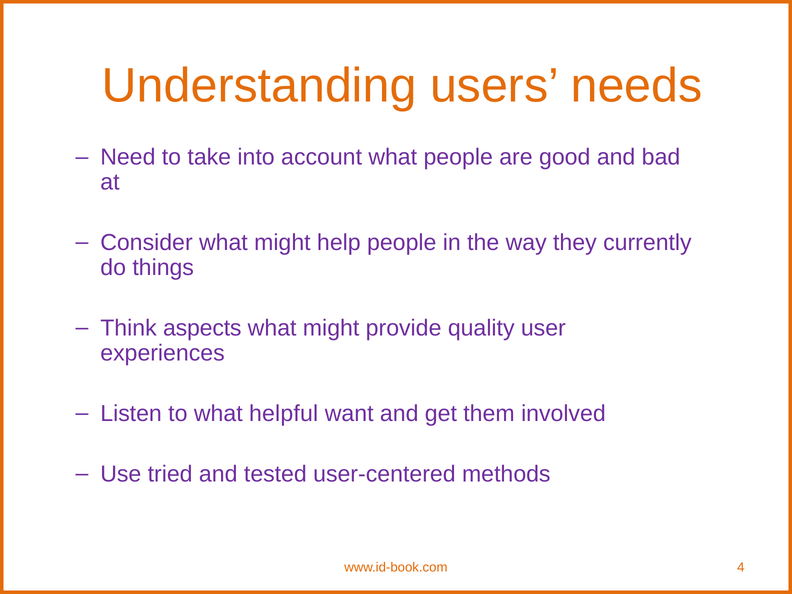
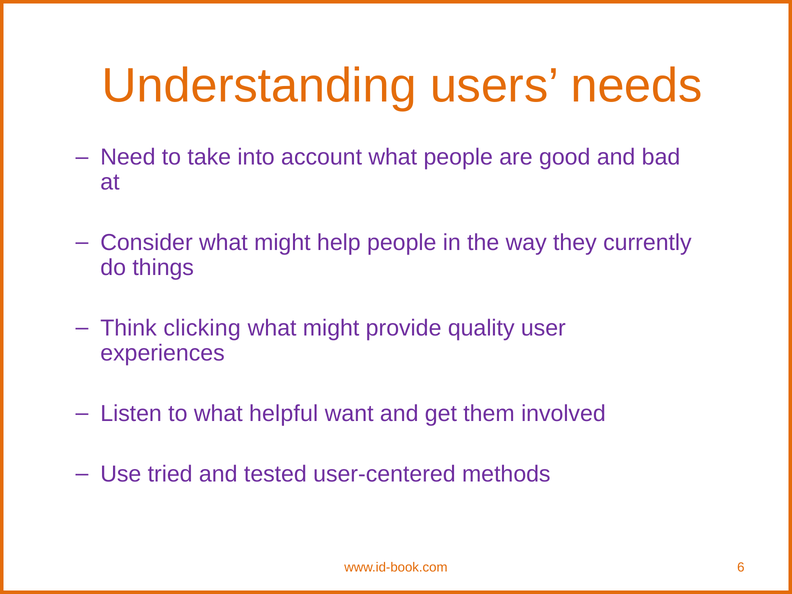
aspects: aspects -> clicking (202, 328)
4: 4 -> 6 (741, 567)
